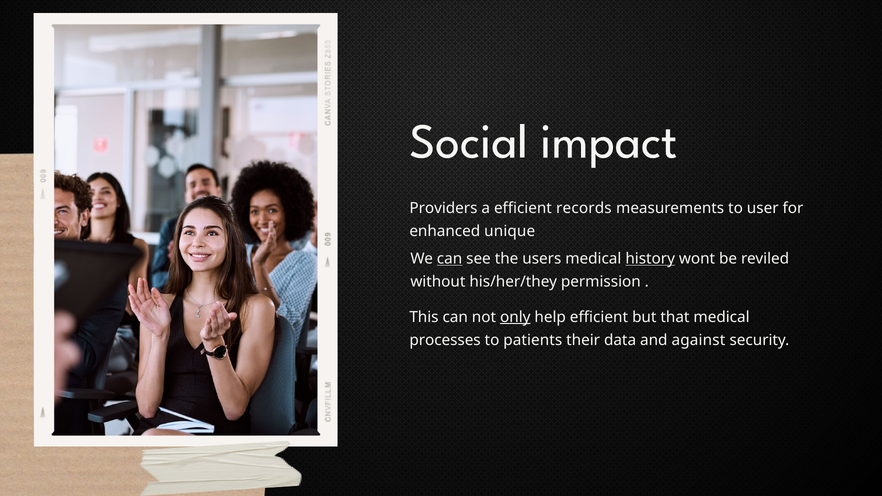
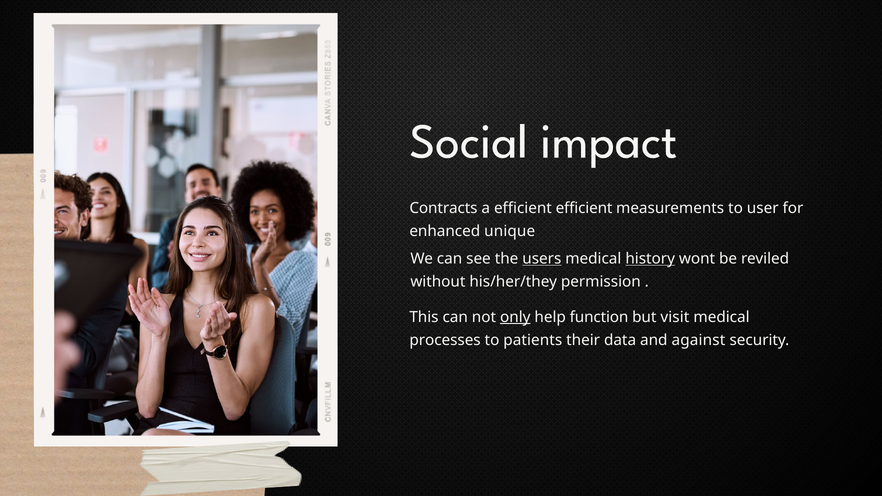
Providers: Providers -> Contracts (443, 208)
efficient records: records -> efficient (584, 208)
can underline: present -> none (450, 259)
users underline: none -> present (542, 259)
help efficient: efficient -> function (599, 317)
that: that -> visit (675, 317)
